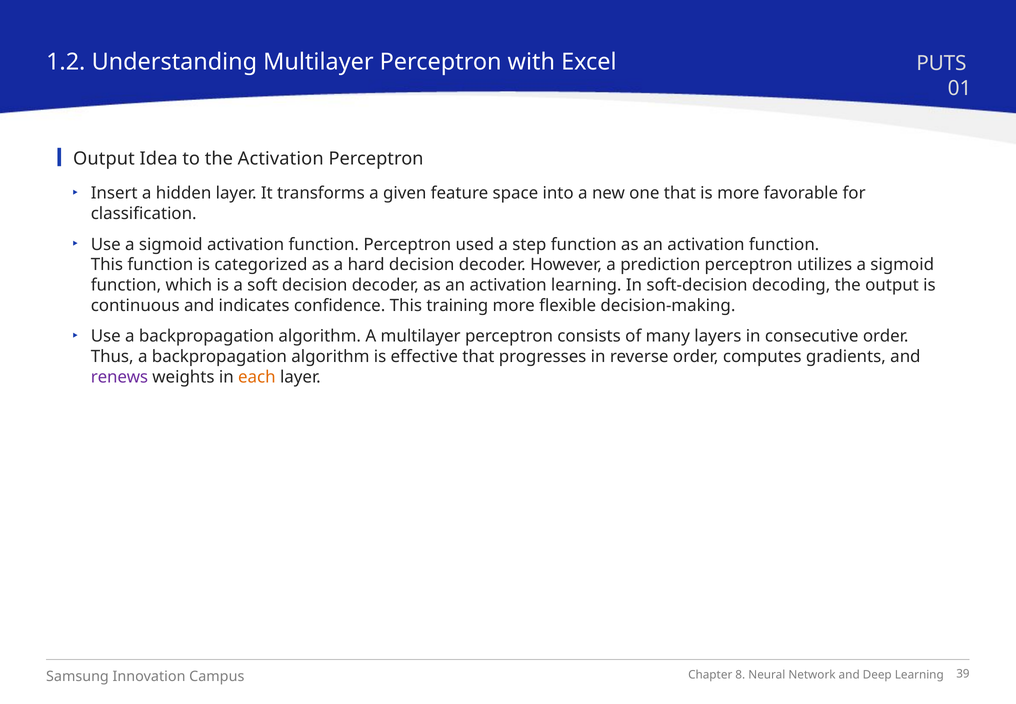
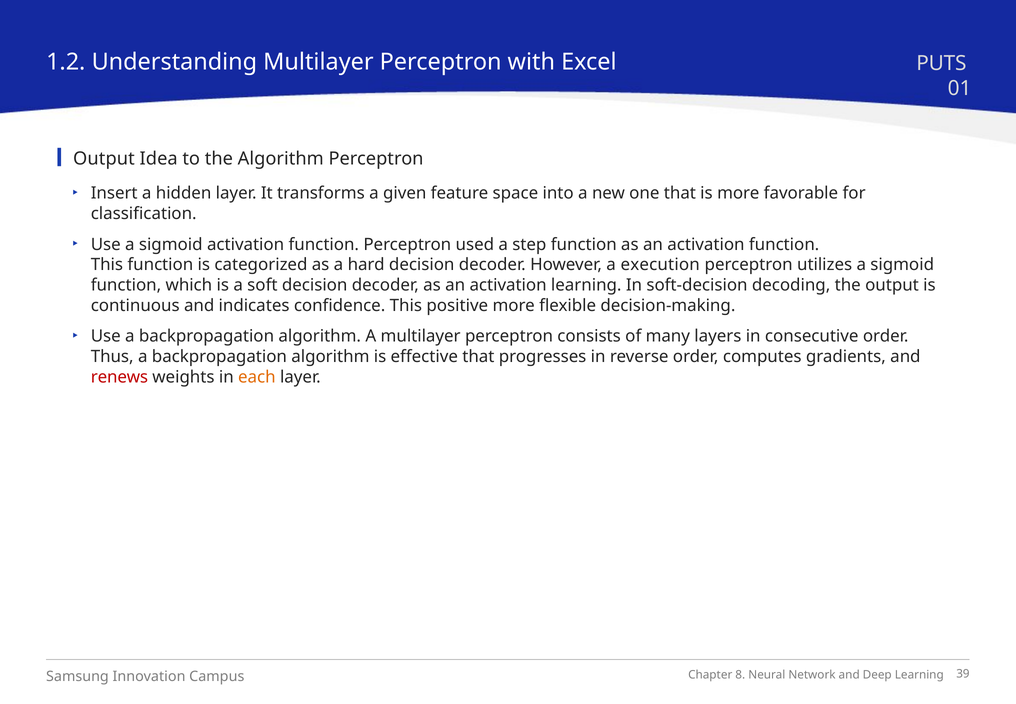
the Activation: Activation -> Algorithm (281, 159)
prediction: prediction -> execution (660, 265)
training: training -> positive (457, 305)
renews colour: purple -> red (119, 377)
